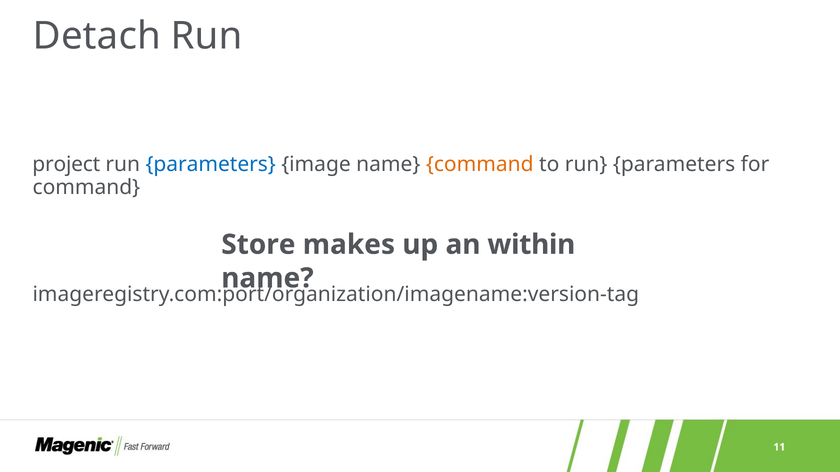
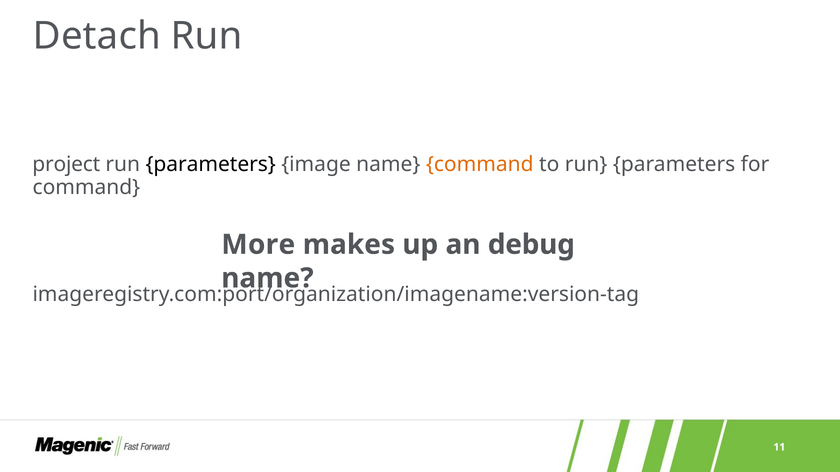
parameters colour: blue -> black (211, 165)
Store: Store -> More (258, 245)
within: within -> debug (531, 245)
